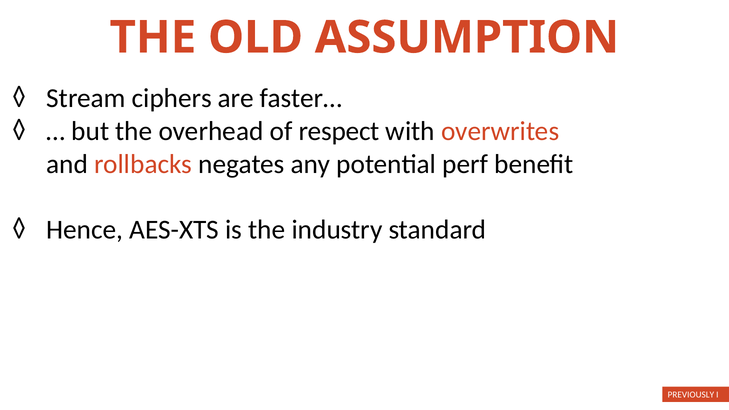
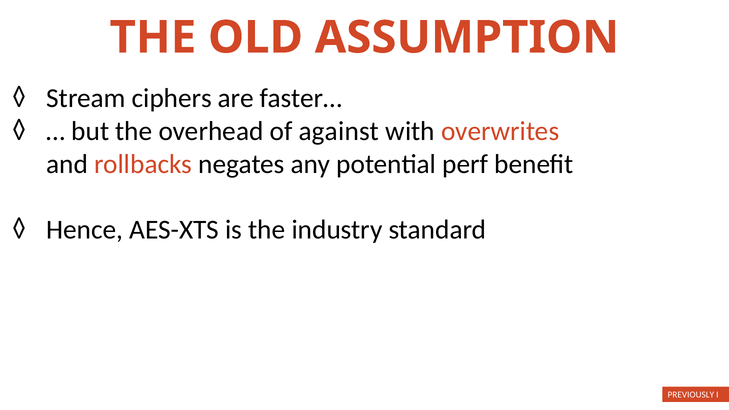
respect: respect -> against (339, 131)
